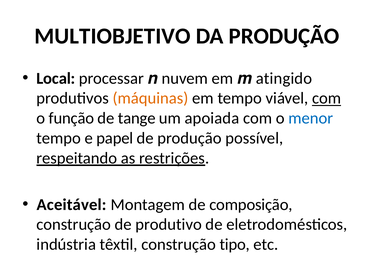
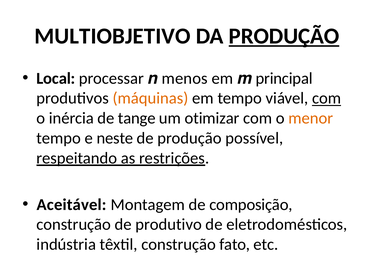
PRODUÇÃO underline: none -> present (284, 36)
nuvem: nuvem -> menos (185, 78)
atingido: atingido -> principal (284, 78)
função: função -> inércia (71, 118)
apoiada: apoiada -> otimizar (212, 118)
menor colour: blue -> orange (311, 118)
papel: papel -> neste (115, 138)
tipo: tipo -> fato (235, 245)
